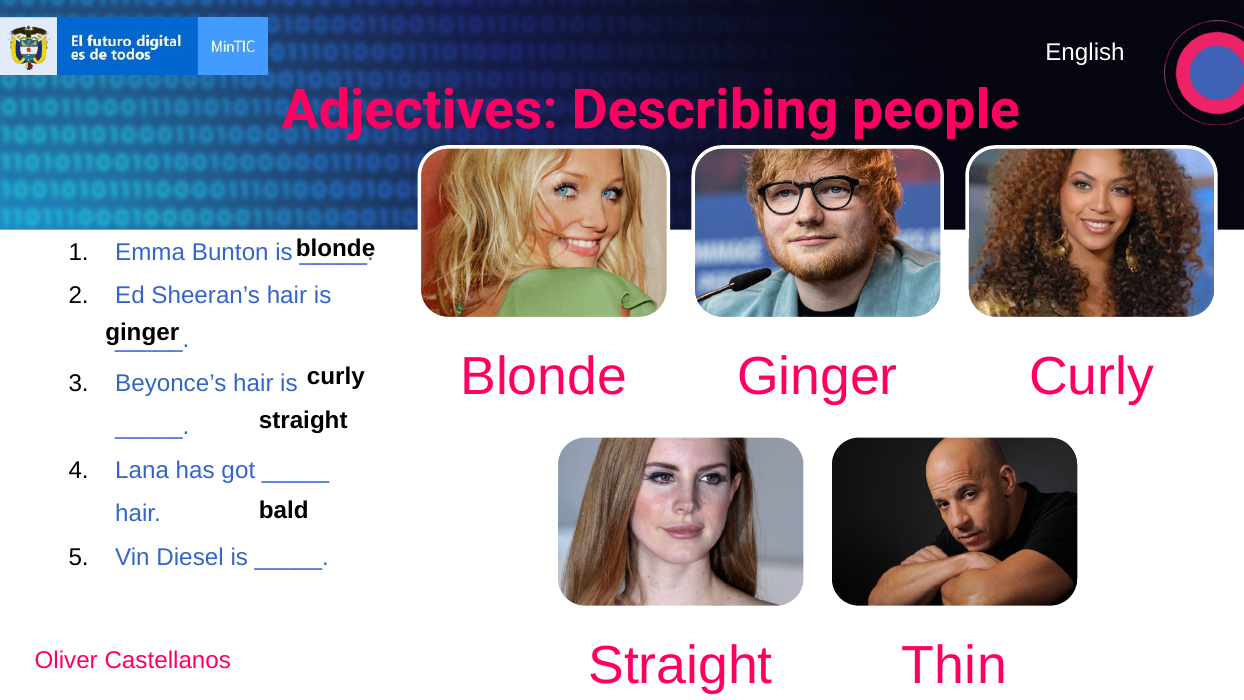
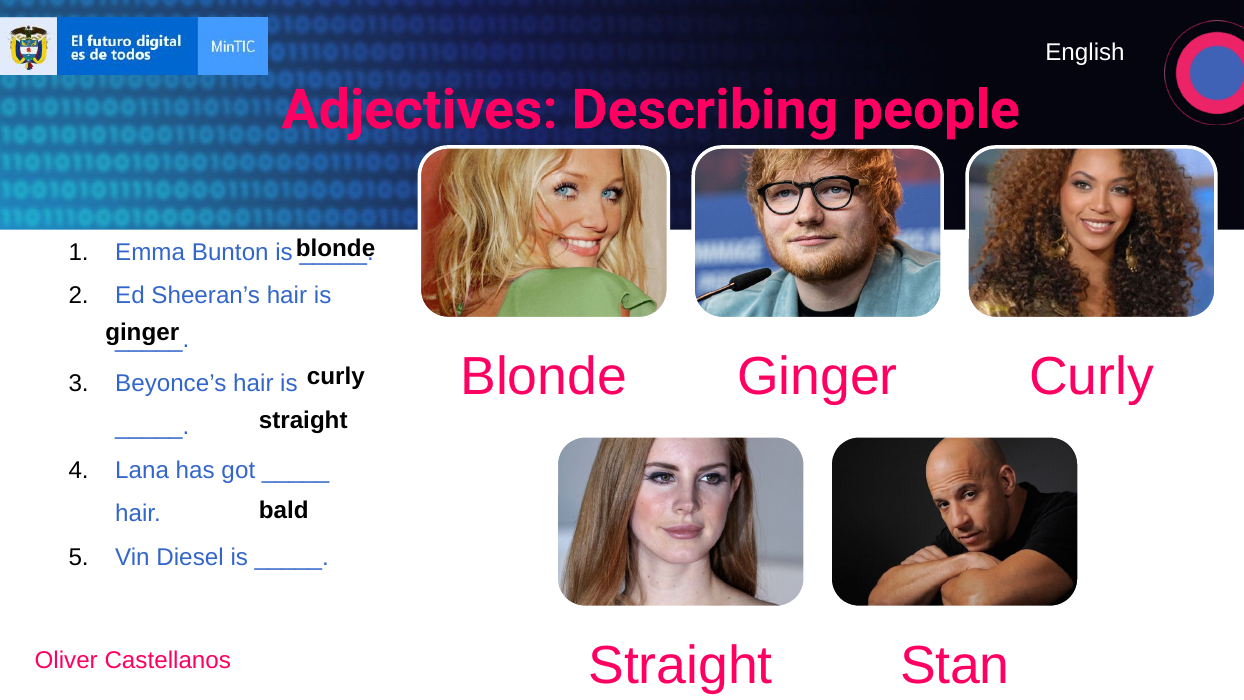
Thin: Thin -> Stan (955, 666)
